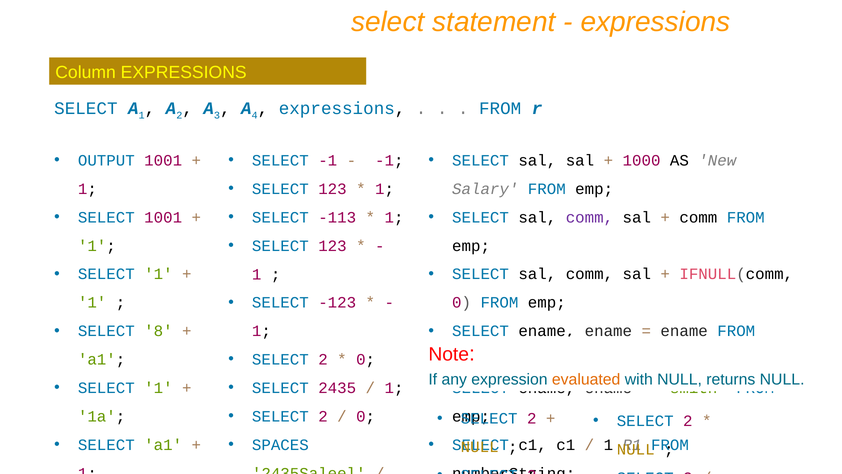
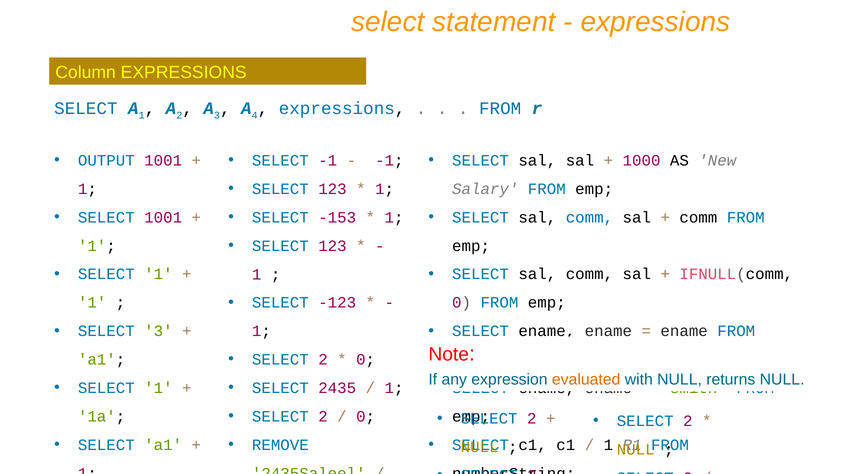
comm colour: purple -> blue (589, 217)
-113: -113 -> -153 (337, 217)
SELECT 8: 8 -> 3 (158, 331)
SPACES: SPACES -> REMOVE (280, 445)
